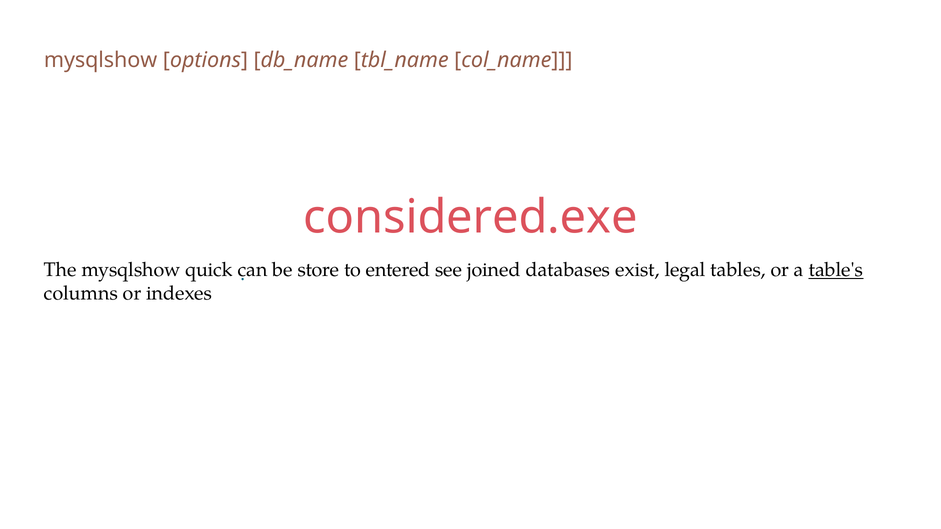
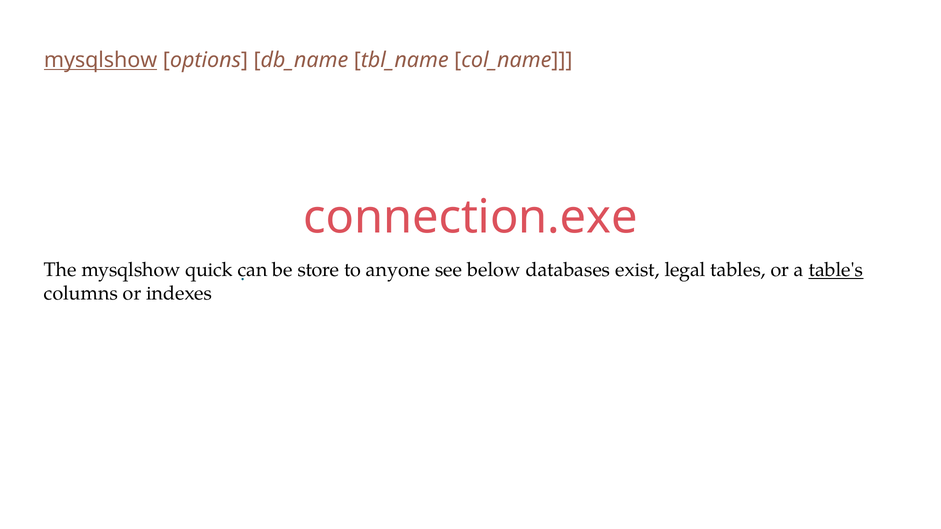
mysqlshow underline: none -> present (101, 60)
considered.exe: considered.exe -> connection.exe (470, 217)
entered: entered -> anyone (398, 270)
joined: joined -> below (494, 270)
